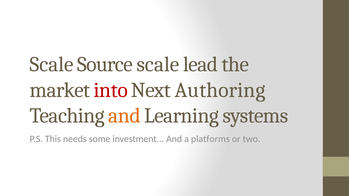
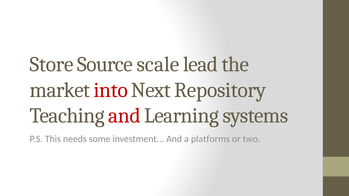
Scale: Scale -> Store (52, 65)
Authoring: Authoring -> Repository (220, 90)
and colour: orange -> red (124, 116)
